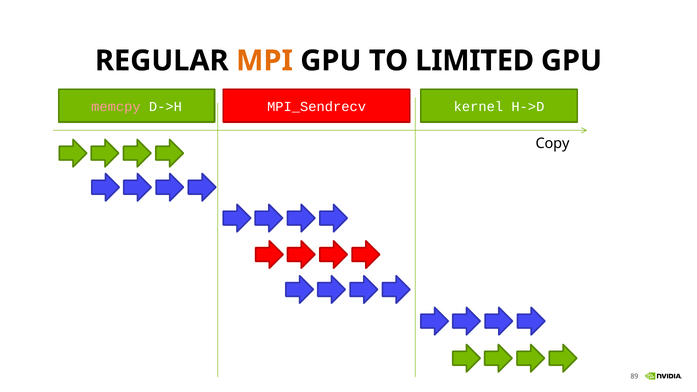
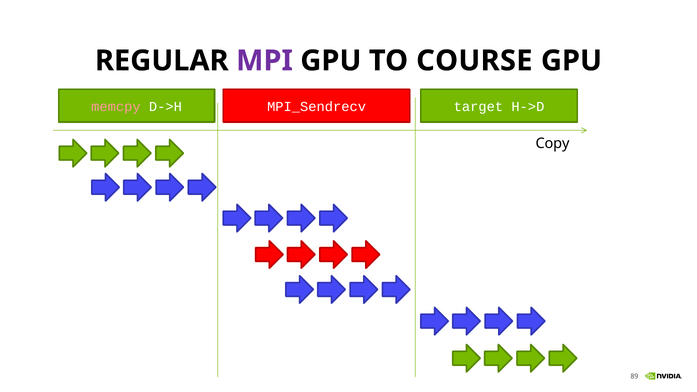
MPI colour: orange -> purple (264, 61)
LIMITED: LIMITED -> COURSE (474, 61)
kernel: kernel -> target (478, 107)
